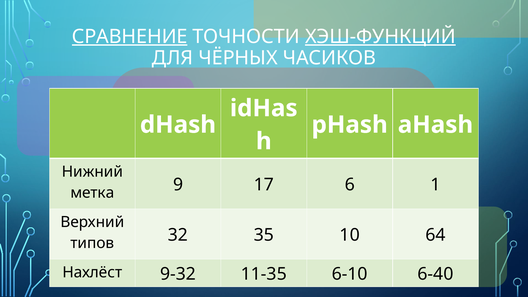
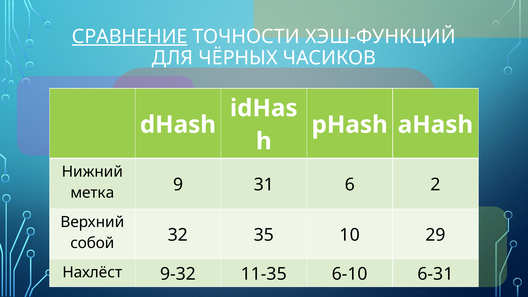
ХЭШ-ФУНКЦИЙ underline: present -> none (380, 37)
17: 17 -> 31 (264, 185)
1: 1 -> 2 (436, 185)
типов: типов -> собой (92, 243)
64: 64 -> 29 (436, 235)
6-40: 6-40 -> 6-31 (435, 274)
